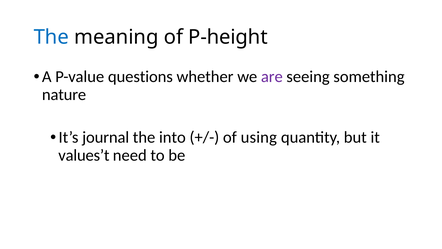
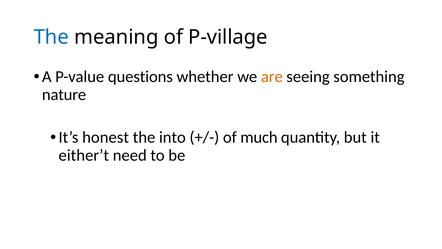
P-height: P-height -> P-village (228, 37)
are colour: purple -> orange (272, 77)
journal: journal -> honest (106, 137)
using: using -> much (259, 137)
values’t: values’t -> either’t (84, 155)
